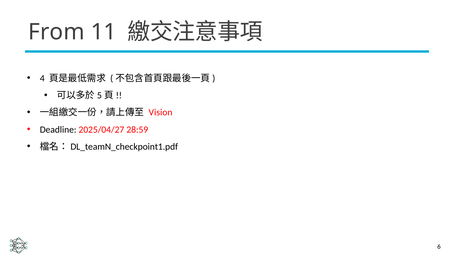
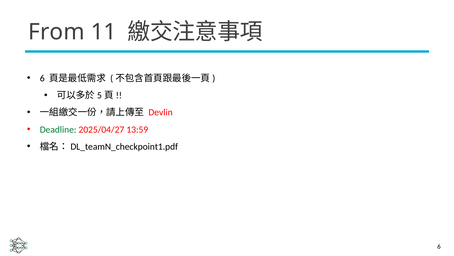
4: 4 -> 6 (42, 78)
Vision: Vision -> Devlin (161, 112)
Deadline colour: black -> green (58, 129)
28:59: 28:59 -> 13:59 (137, 129)
